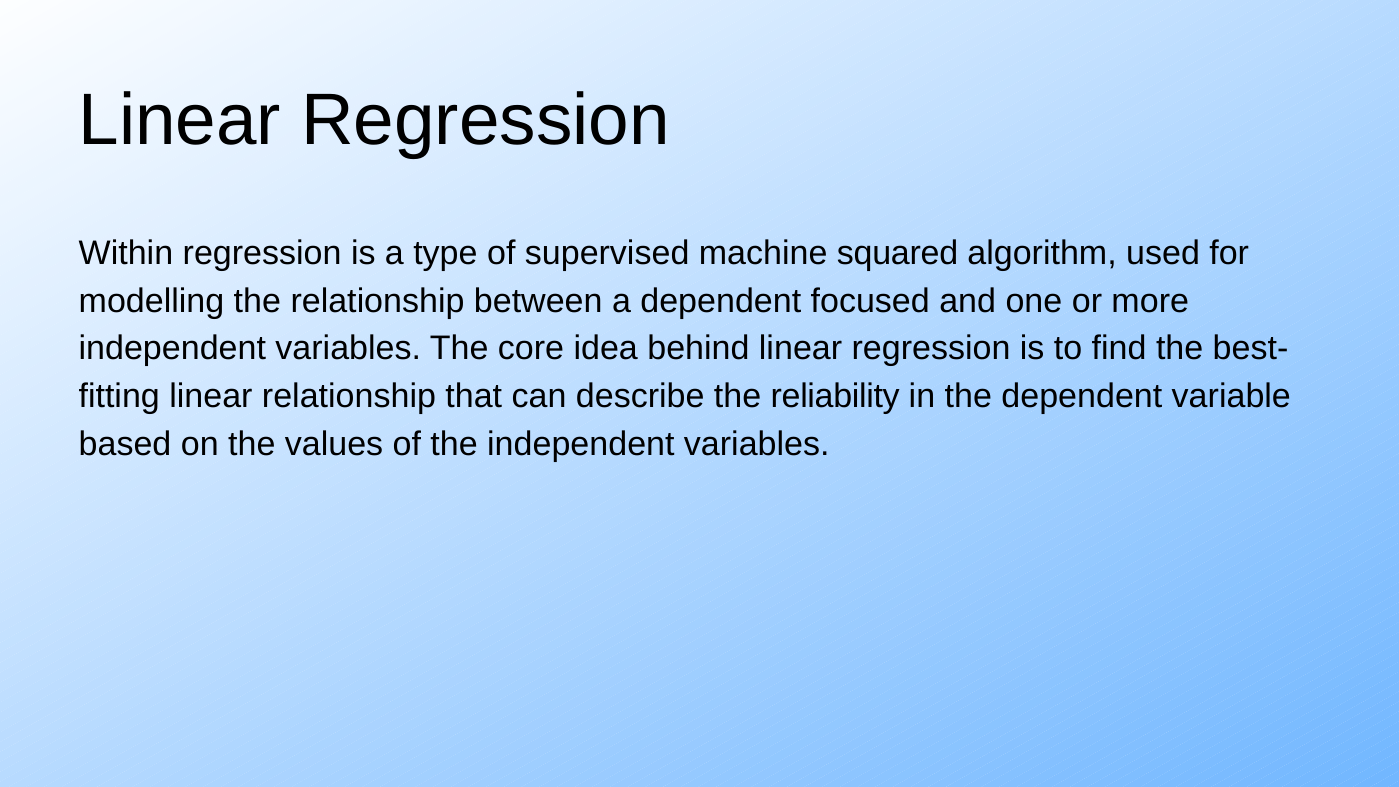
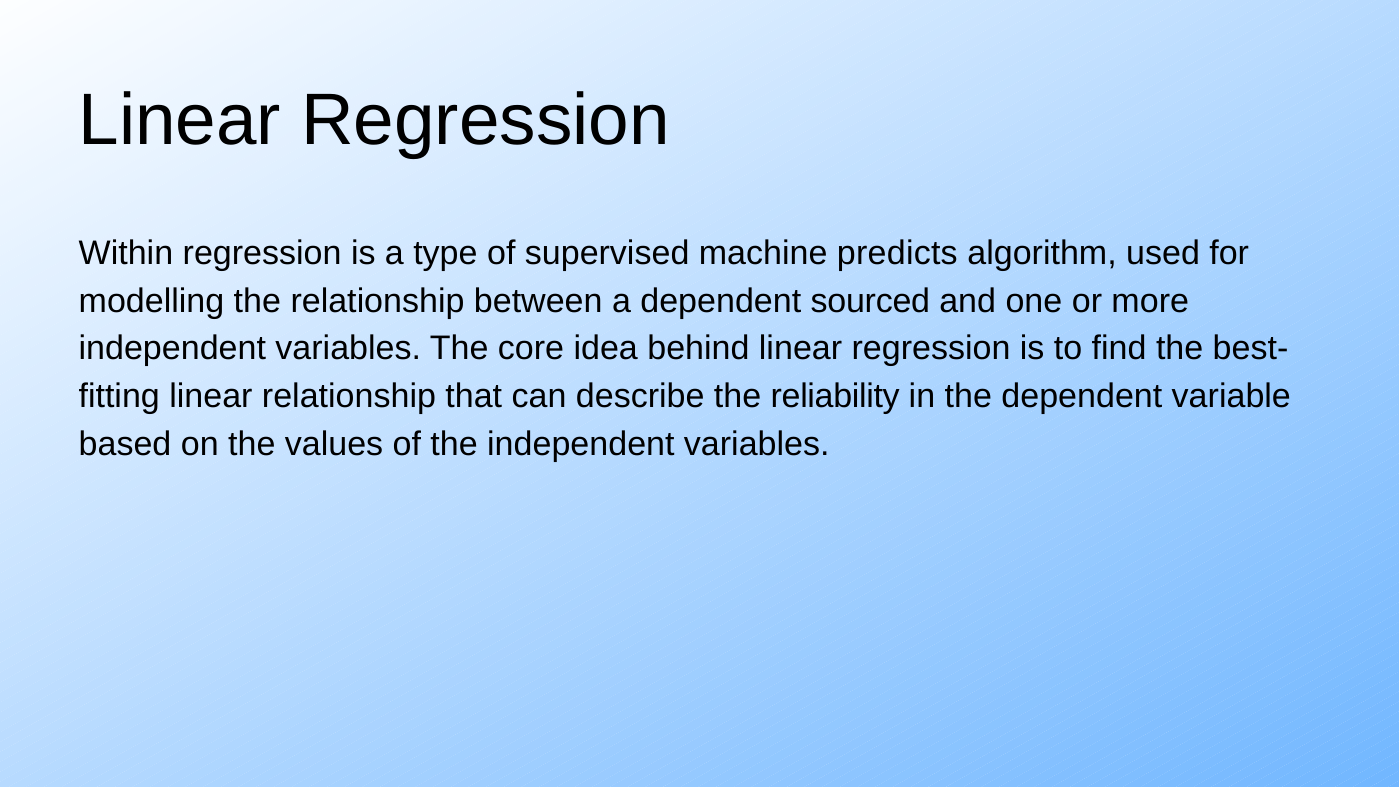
squared: squared -> predicts (897, 253)
focused: focused -> sourced (870, 301)
